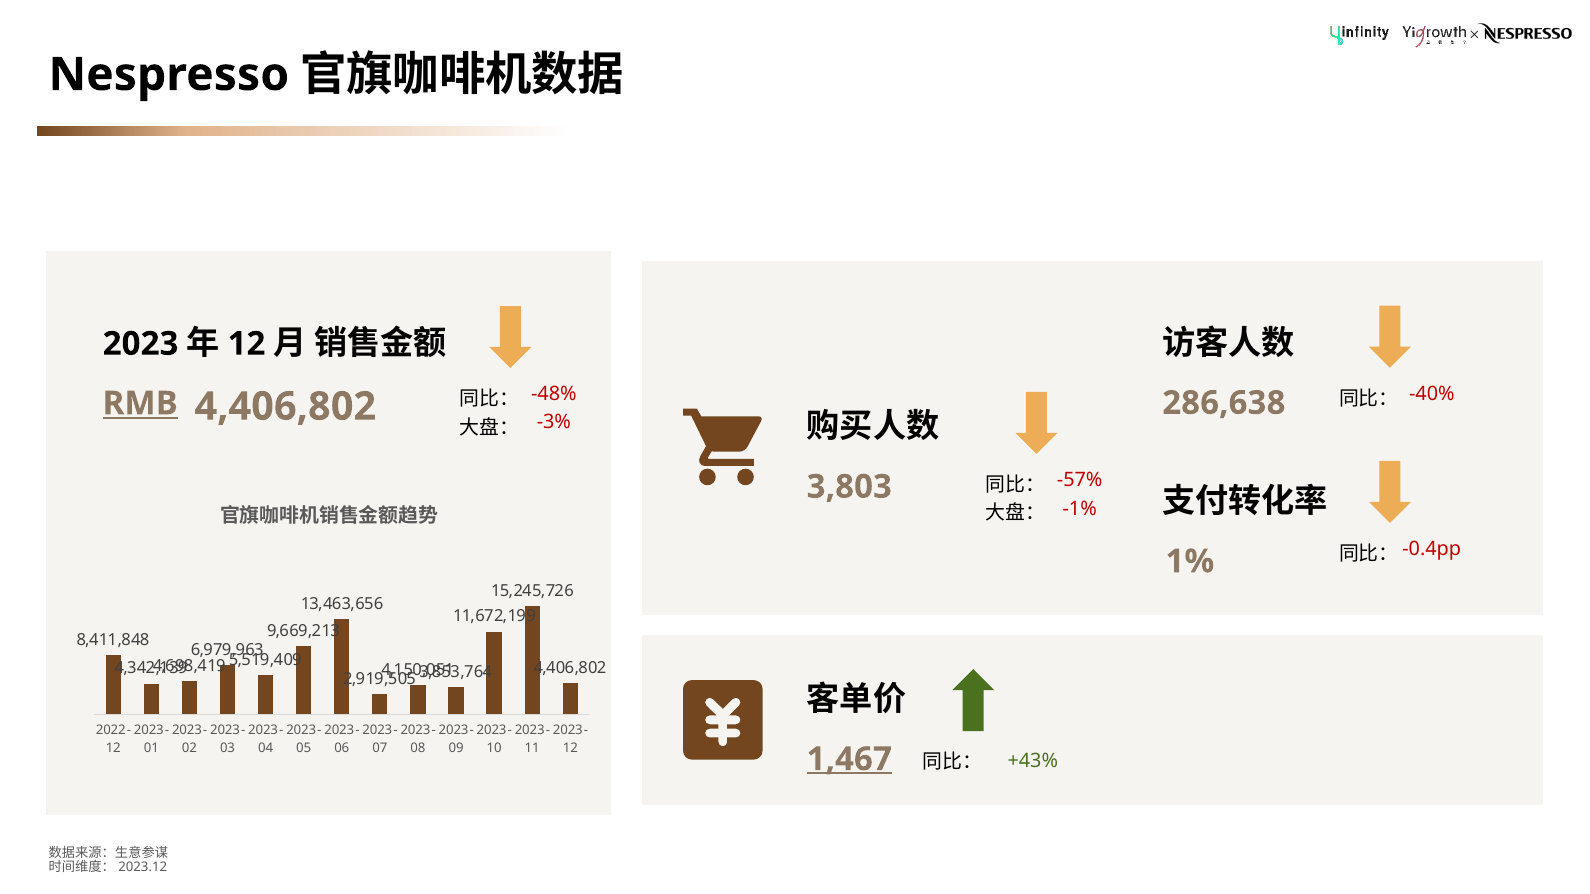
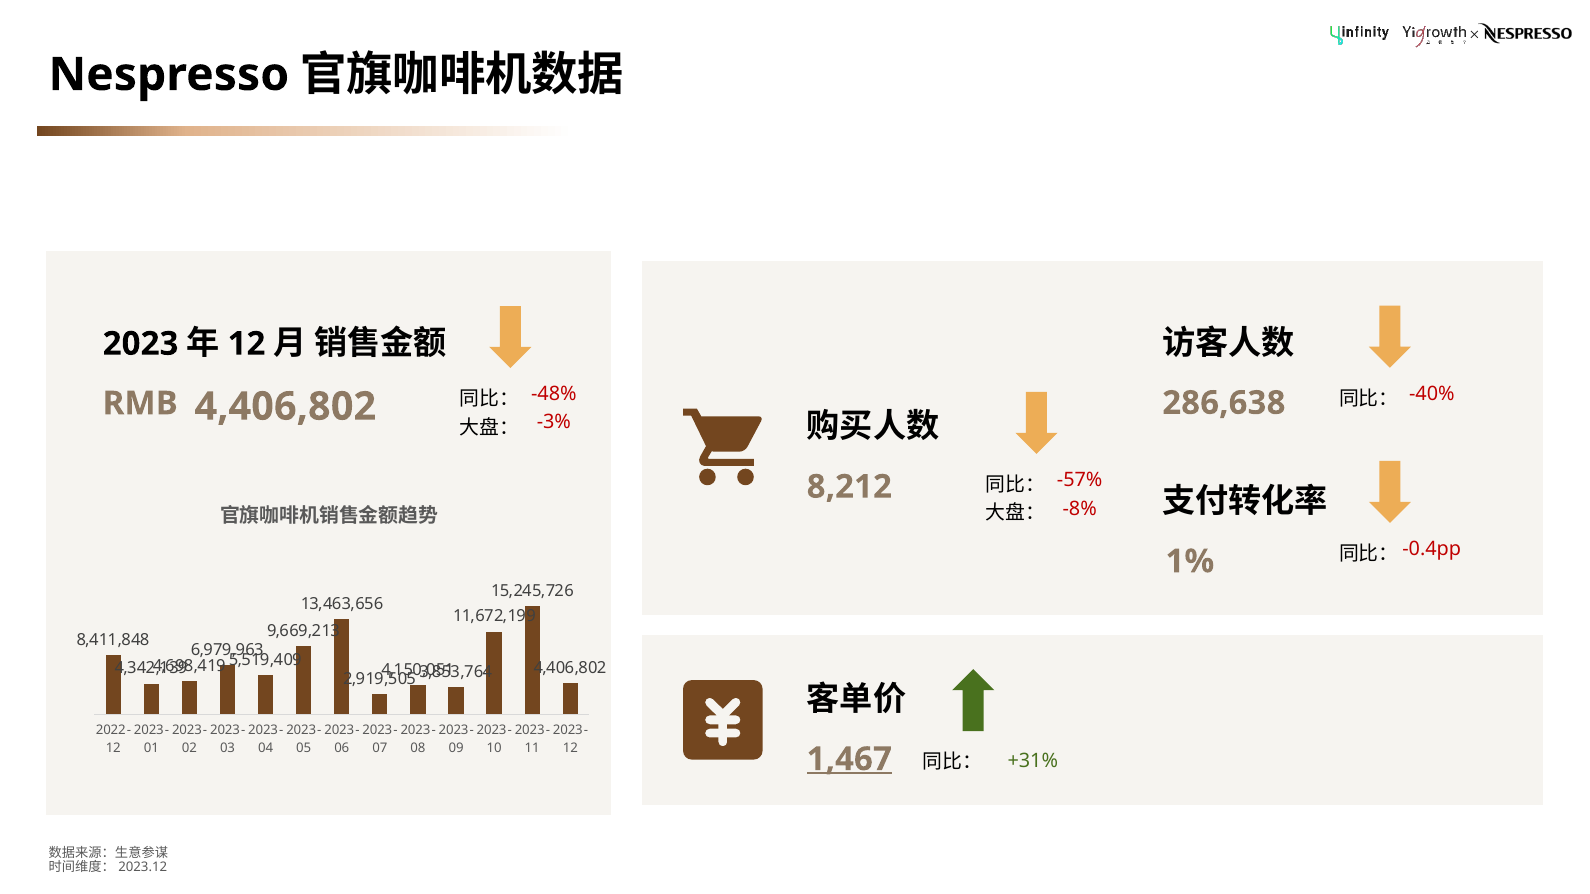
RMB underline: present -> none (140, 404)
3,803: 3,803 -> 8,212 (849, 487)
-1%: -1% -> -8% (1080, 510)
+43%: +43% -> +31% (1033, 761)
